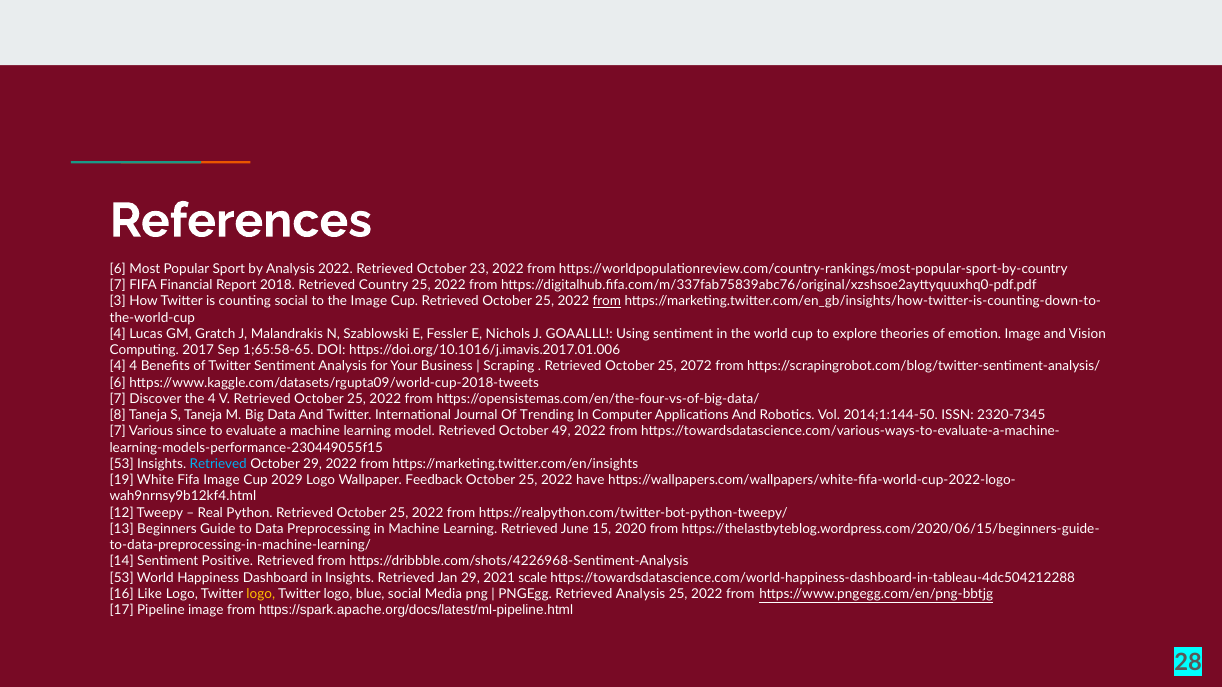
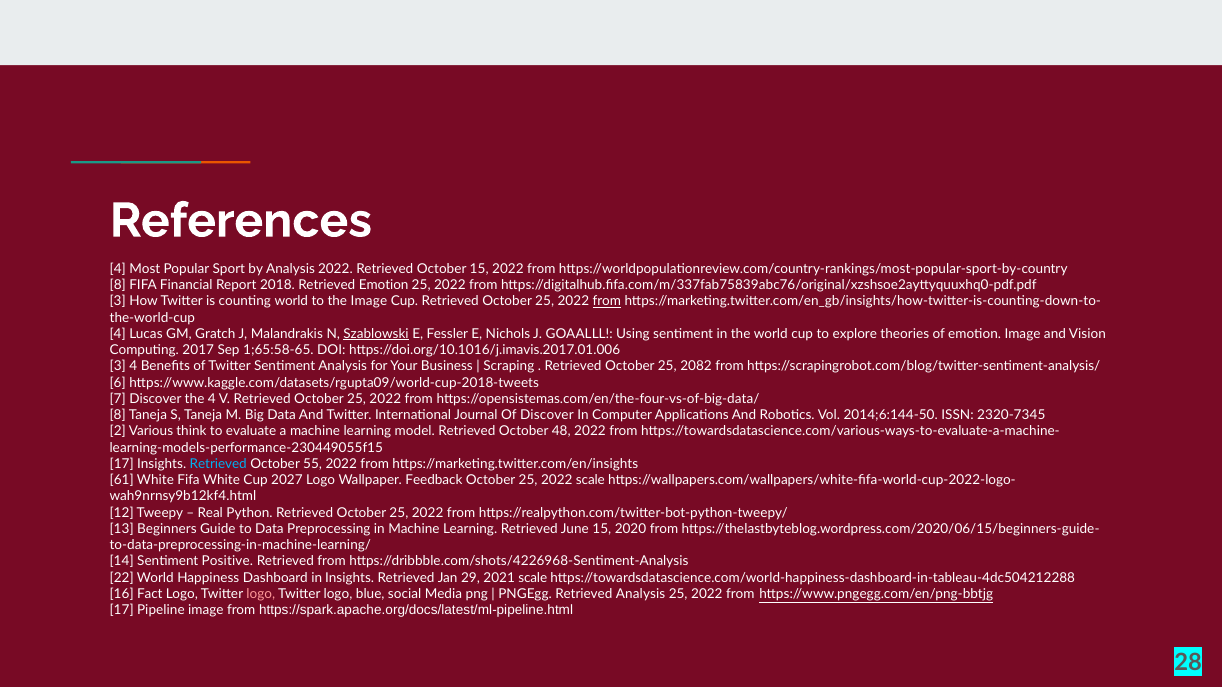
6: 6 -> 4 (118, 269)
October 23: 23 -> 15 (479, 269)
7: 7 -> 8 (118, 285)
Retrieved Country: Country -> Emotion (384, 285)
counting social: social -> world (291, 302)
Szablowski underline: none -> present (376, 334)
4: 4 -> 3 (118, 367)
2072: 2072 -> 2082 (696, 367)
Of Trending: Trending -> Discover (547, 415)
2014;1:144-50: 2014;1:144-50 -> 2014;6:144-50 (891, 415)
7: 7 -> 2 (118, 432)
since: since -> think (191, 432)
49: 49 -> 48 (561, 432)
53: 53 -> 17 (122, 464)
October 29: 29 -> 55 (313, 464)
19: 19 -> 61 (122, 480)
Fifa Image: Image -> White (222, 480)
2029: 2029 -> 2027 (287, 480)
2022 have: have -> scale (590, 480)
53: 53 -> 22 (122, 578)
Like: Like -> Fact (150, 594)
logo colour: yellow -> pink (261, 594)
